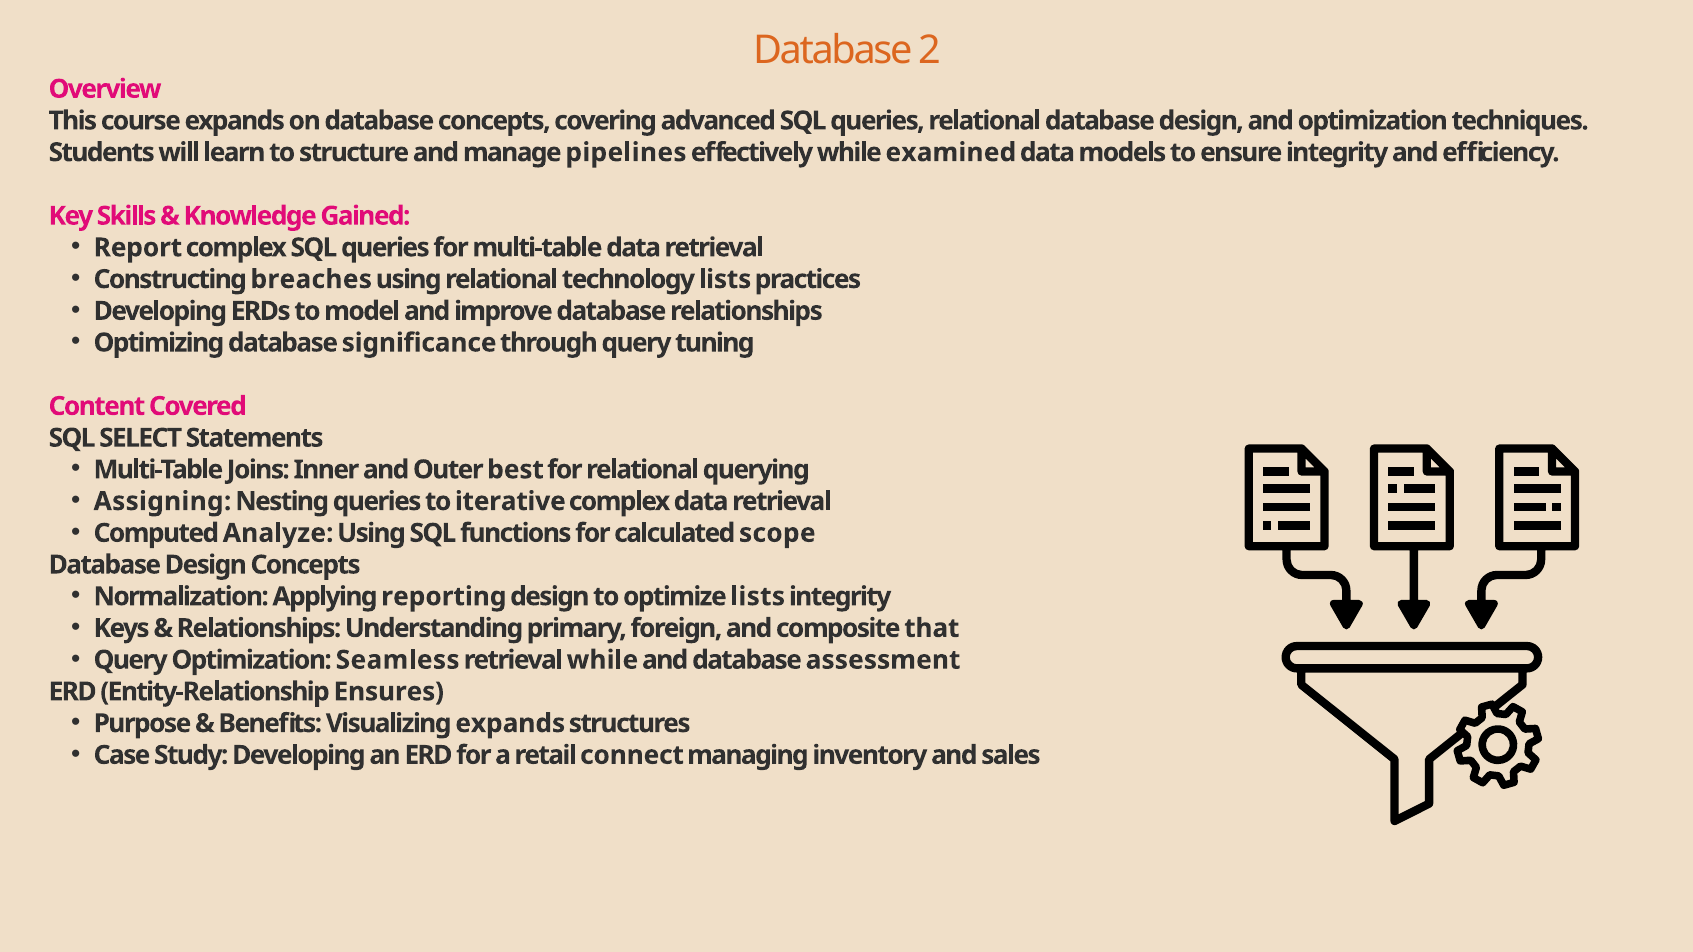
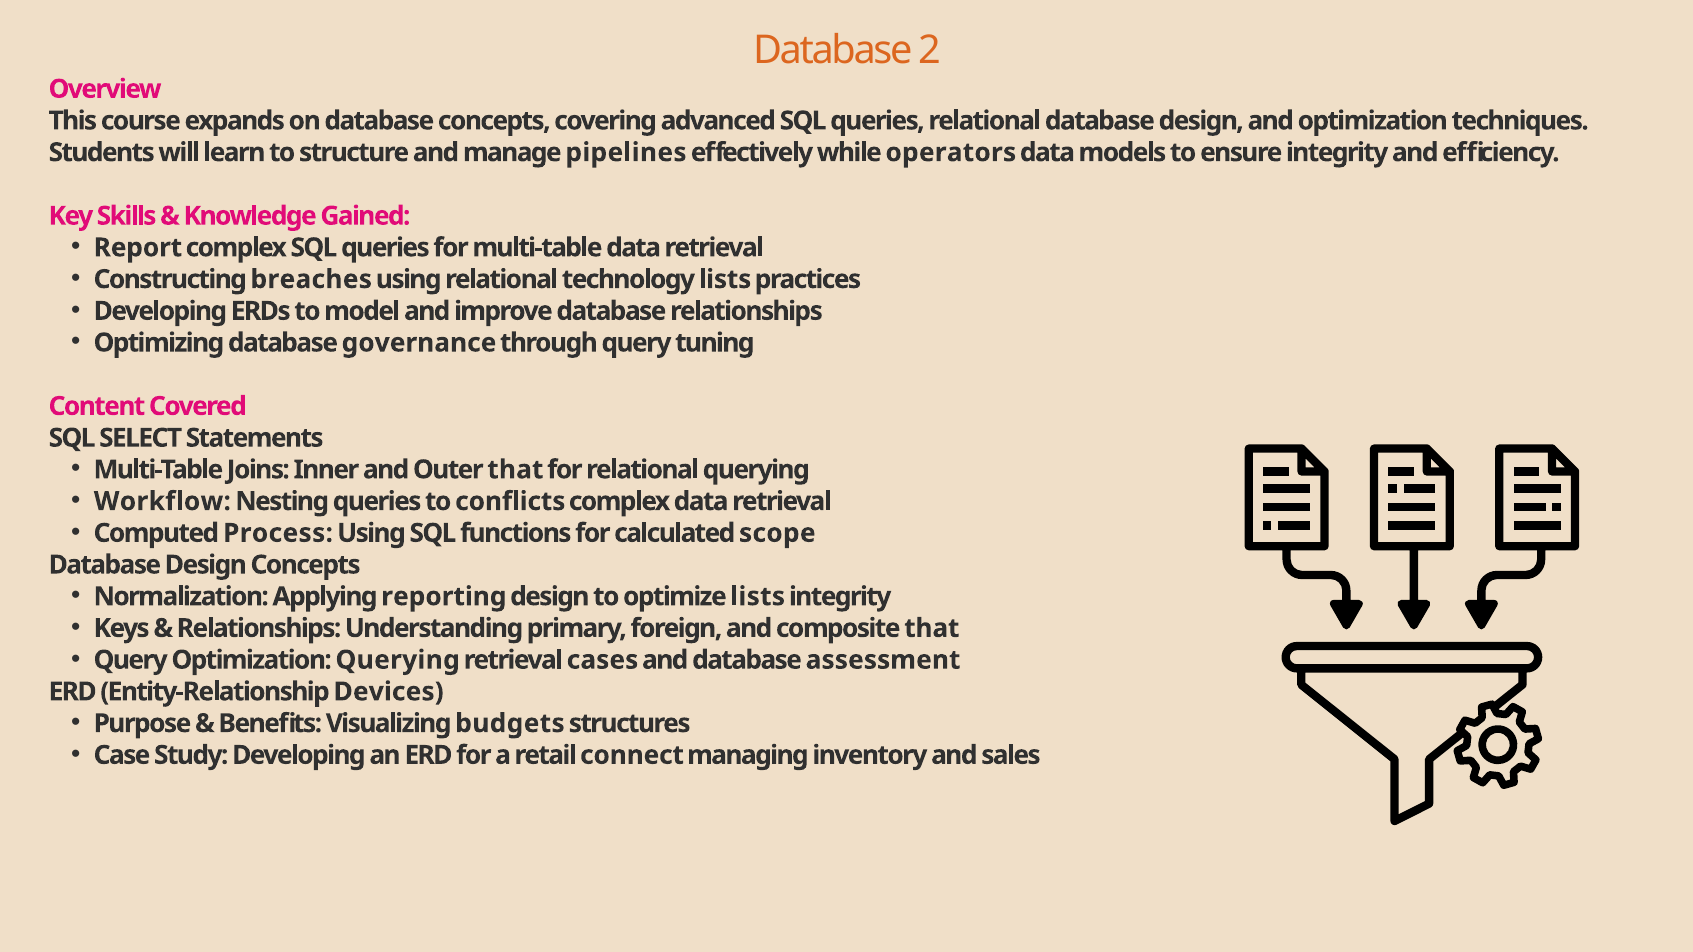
examined: examined -> operators (951, 153)
significance: significance -> governance (419, 343)
Outer best: best -> that (515, 470)
Assigning: Assigning -> Workflow (162, 502)
iterative: iterative -> conflicts (510, 502)
Analyze: Analyze -> Process (278, 533)
Optimization Seamless: Seamless -> Querying (398, 660)
retrieval while: while -> cases (603, 660)
Ensures: Ensures -> Devices (389, 692)
Visualizing expands: expands -> budgets (510, 724)
